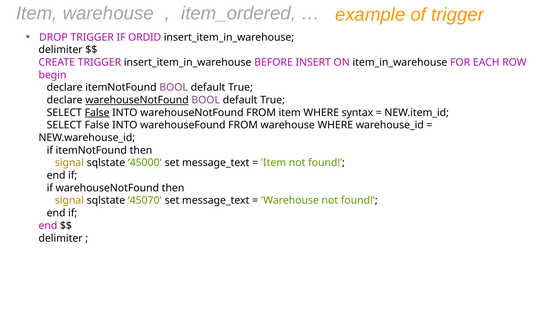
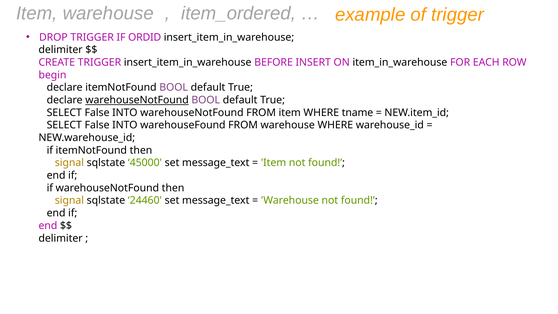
False underline: present -> none (97, 113)
syntax: syntax -> tname (357, 113)
45070: 45070 -> 24460 (145, 200)
